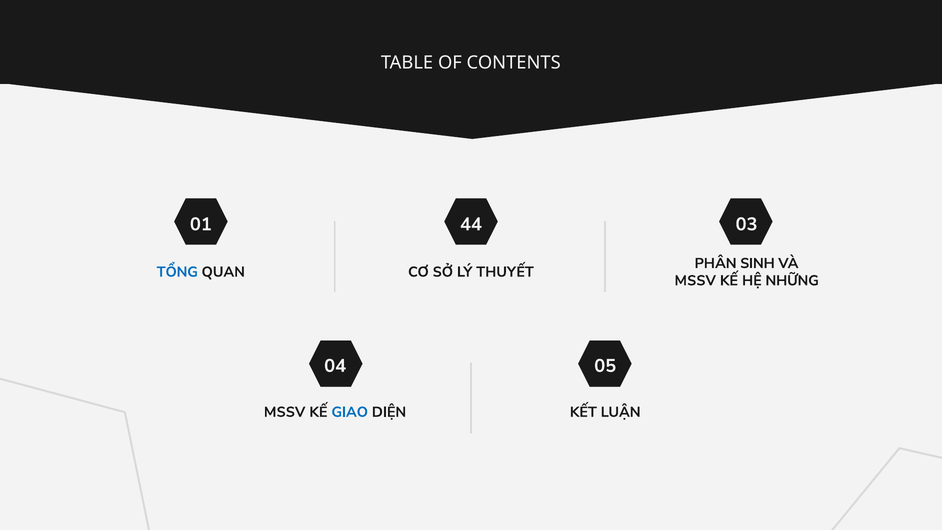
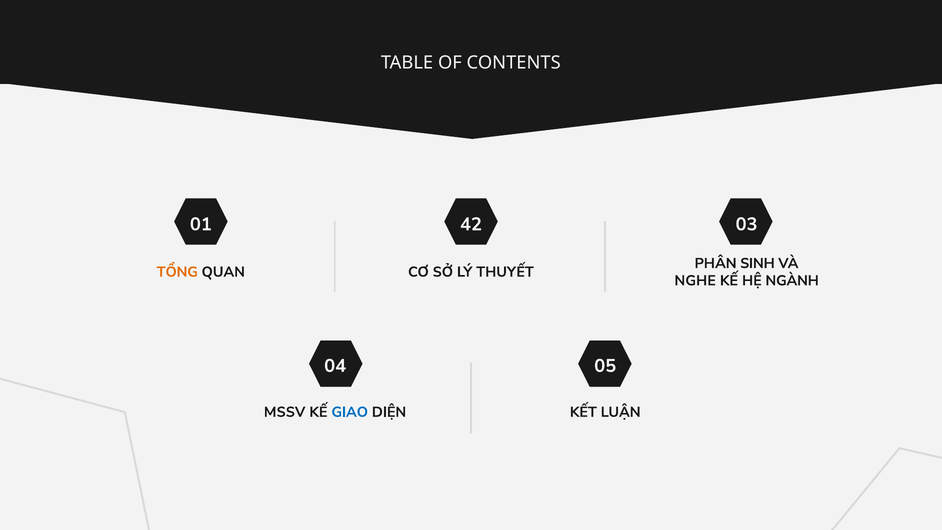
44: 44 -> 42 (471, 224)
TỔNG colour: blue -> orange (177, 272)
MSSV: MSSV -> NGHE (695, 281)
NHỮNG: NHỮNG -> NGÀNH (792, 281)
